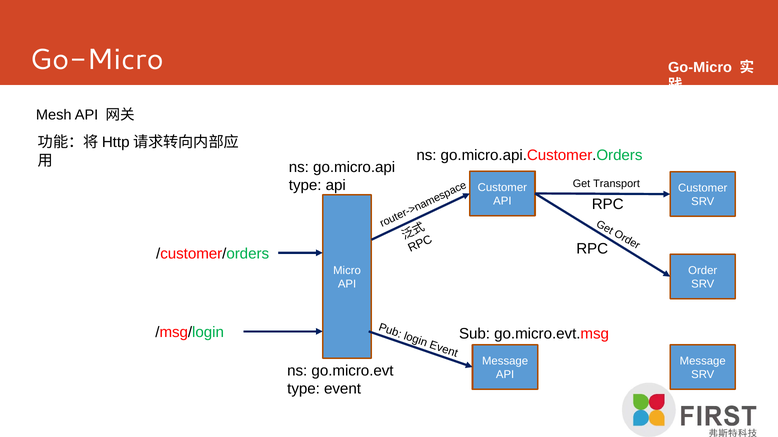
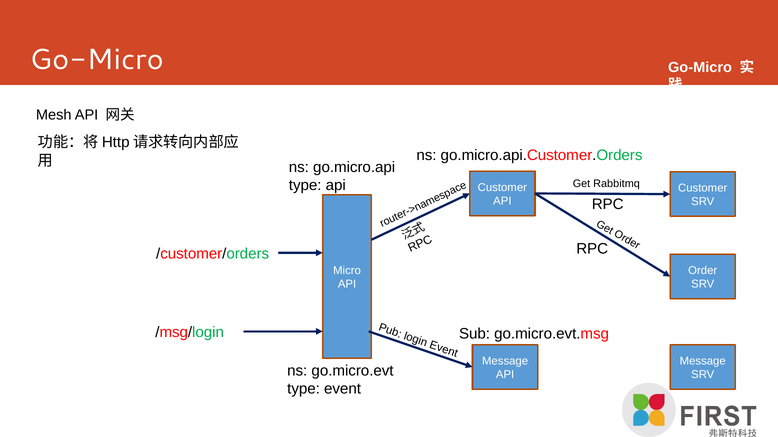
Transport: Transport -> Rabbitmq (617, 184)
